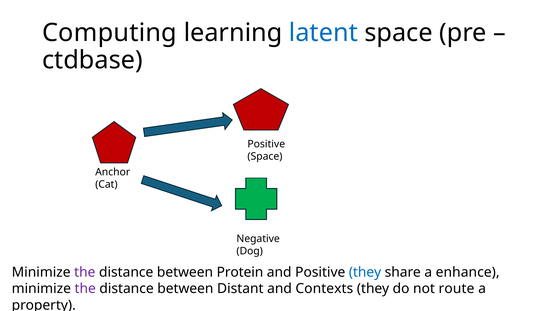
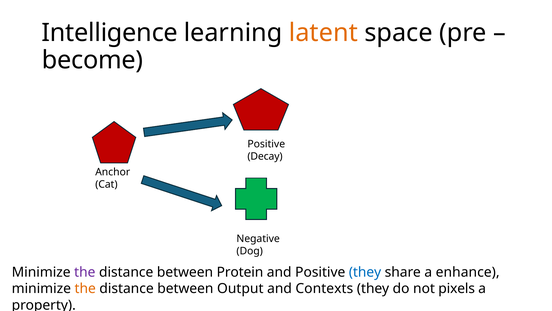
Computing: Computing -> Intelligence (110, 33)
latent colour: blue -> orange (323, 33)
ctdbase: ctdbase -> become (93, 60)
Space: Space -> Decay (265, 156)
the colour: purple -> orange (85, 288)
Distant: Distant -> Output (240, 288)
route: route -> pixels (457, 288)
